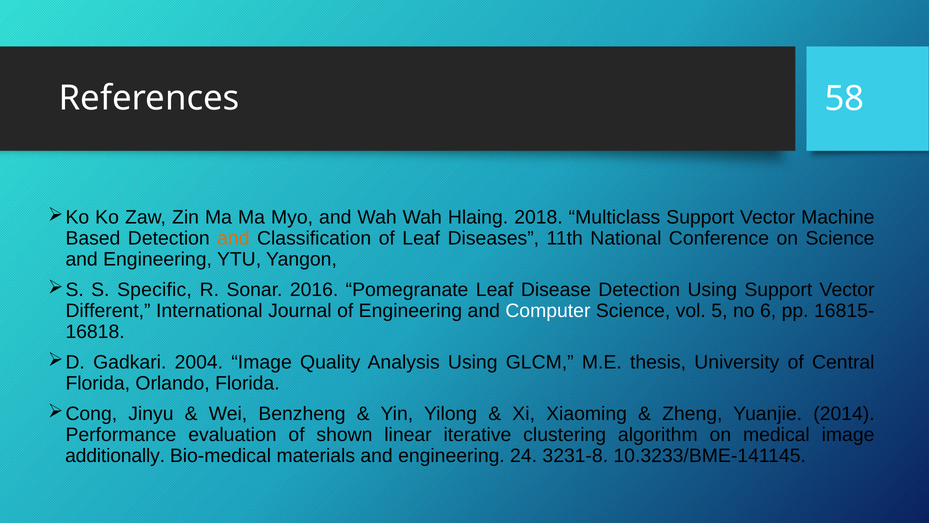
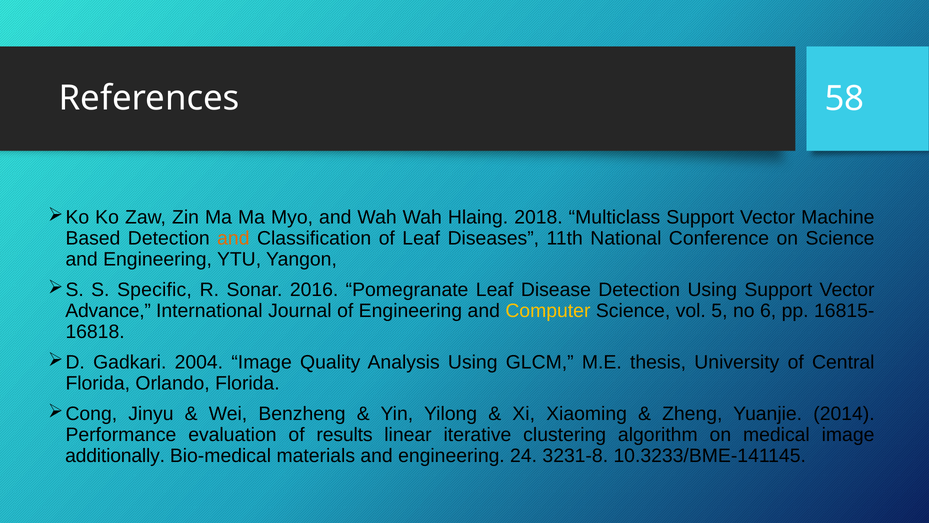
Different: Different -> Advance (108, 311)
Computer colour: white -> yellow (548, 311)
shown: shown -> results (345, 435)
